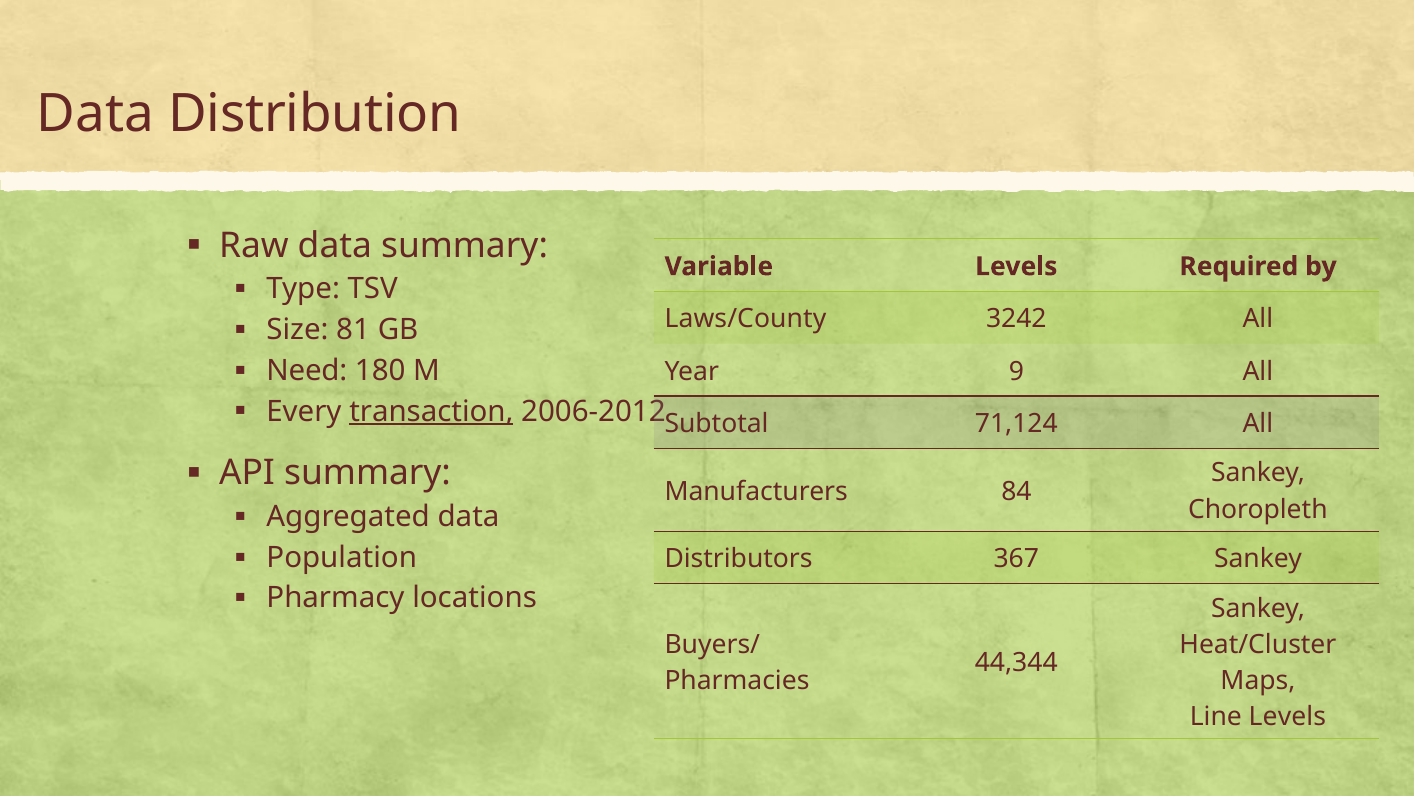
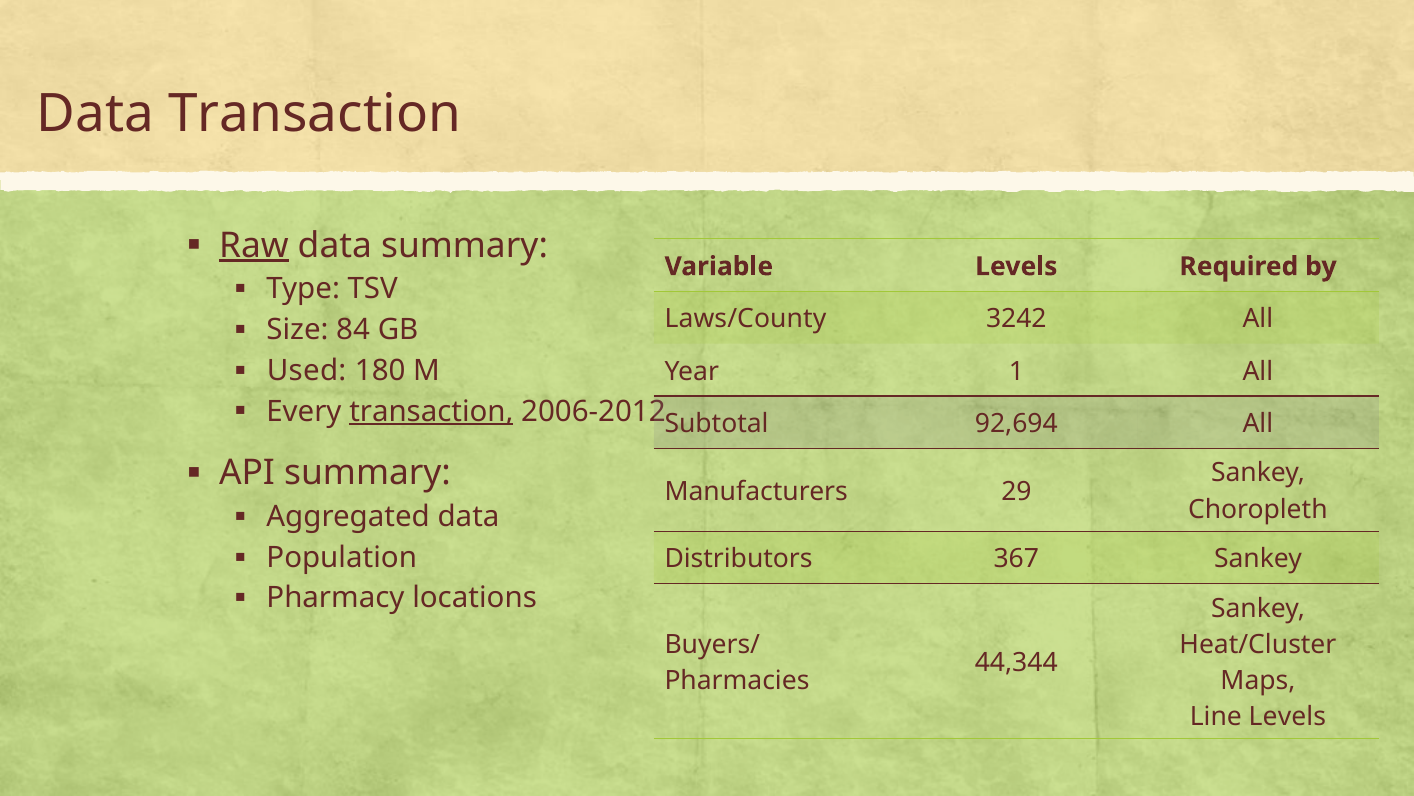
Data Distribution: Distribution -> Transaction (315, 114)
Raw underline: none -> present (254, 245)
81: 81 -> 84 (353, 330)
Need: Need -> Used (307, 370)
9: 9 -> 1 (1016, 371)
71,124: 71,124 -> 92,694 (1016, 423)
84: 84 -> 29 (1016, 491)
